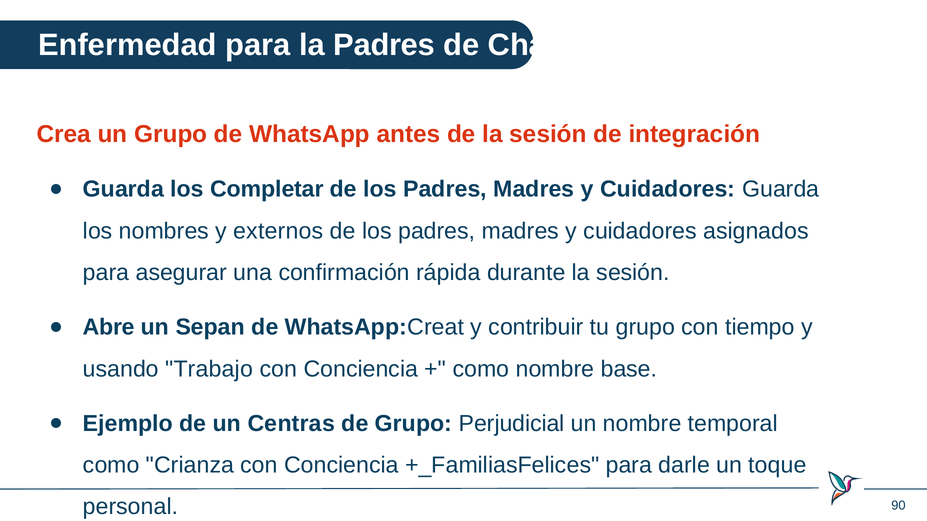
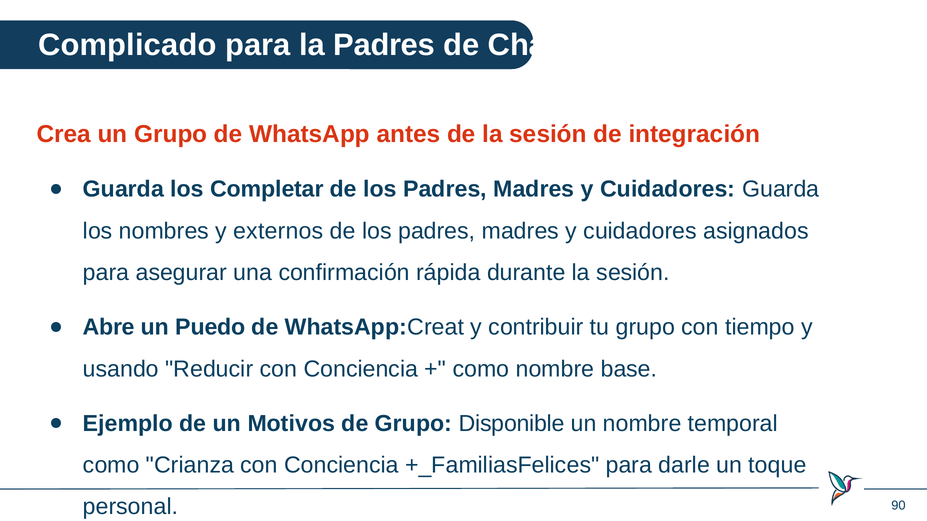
Enfermedad: Enfermedad -> Complicado (127, 45)
Sepan: Sepan -> Puedo (210, 328)
Trabajo: Trabajo -> Reducir (209, 369)
Centras: Centras -> Motivos (291, 424)
Perjudicial: Perjudicial -> Disponible (512, 424)
